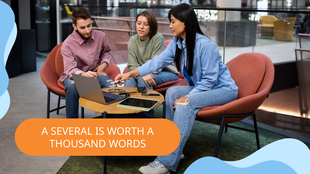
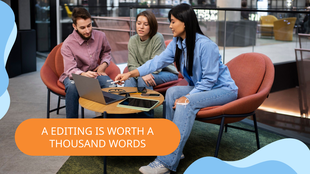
SEVERAL: SEVERAL -> EDITING (72, 132)
